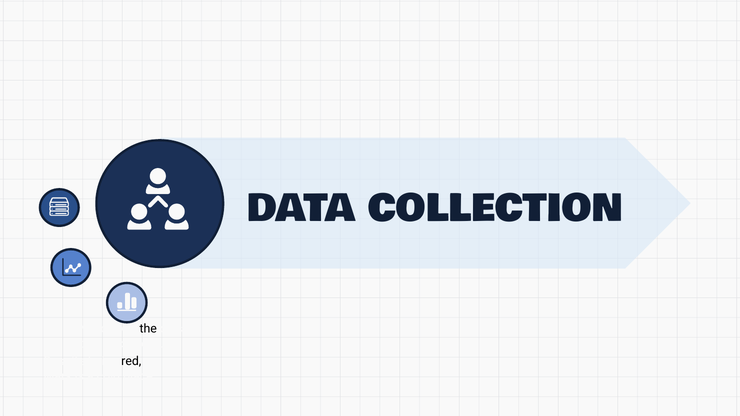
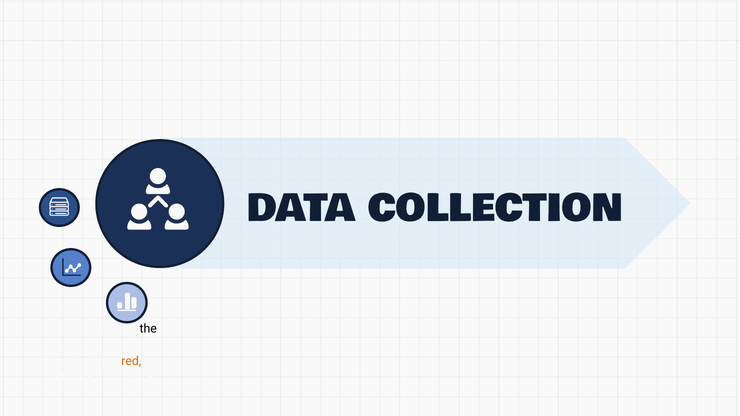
red colour: black -> orange (131, 361)
